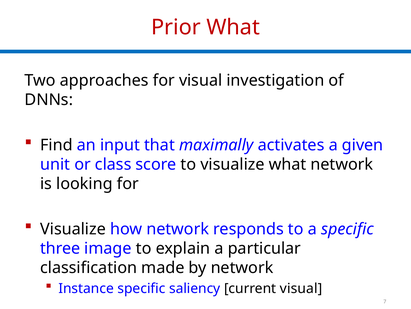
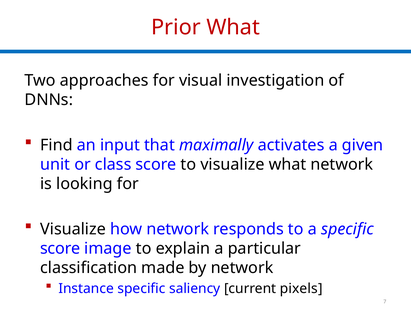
three: three -> score (60, 248)
current visual: visual -> pixels (301, 288)
